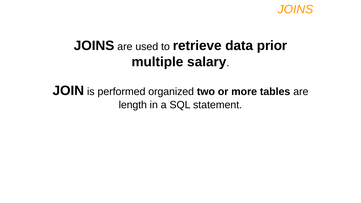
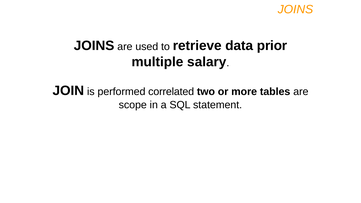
organized: organized -> correlated (171, 92)
length: length -> scope (133, 105)
